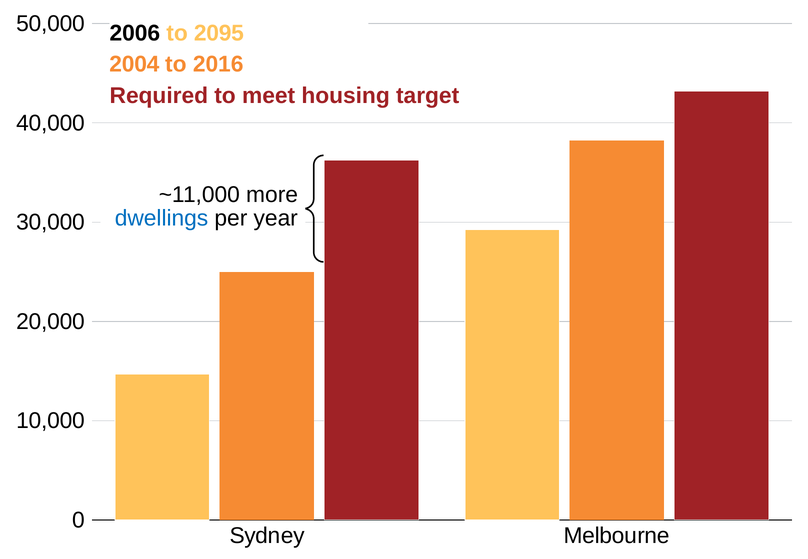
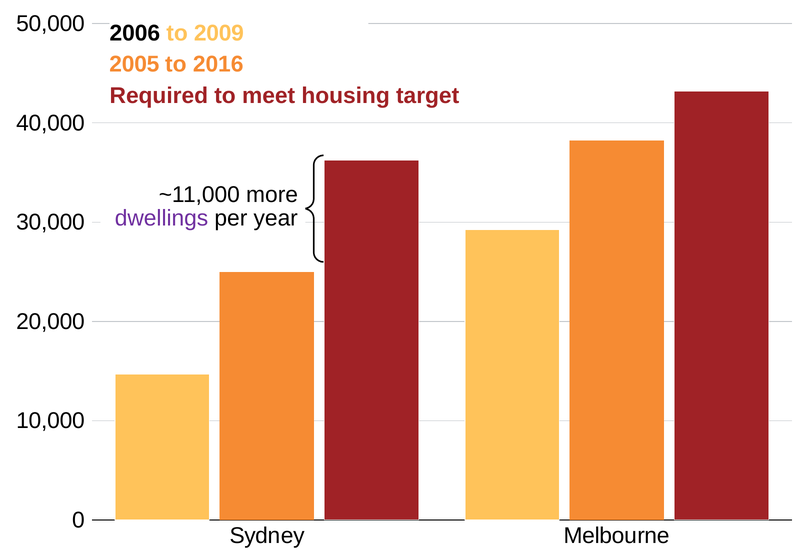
2095: 2095 -> 2009 (219, 33)
2004: 2004 -> 2005 (134, 64)
dwellings colour: blue -> purple (162, 218)
